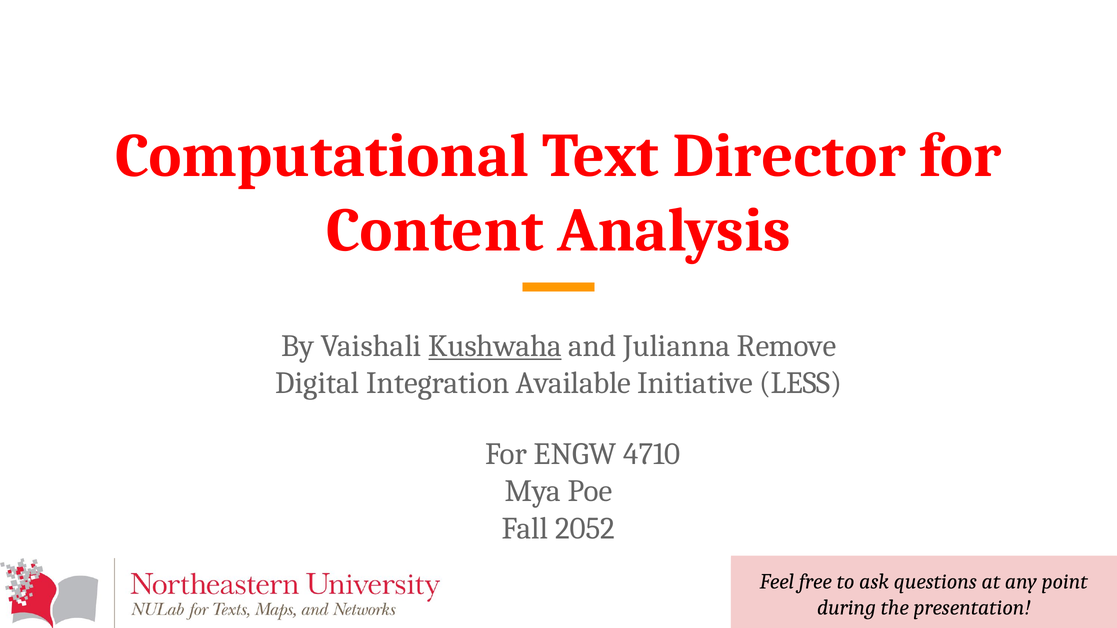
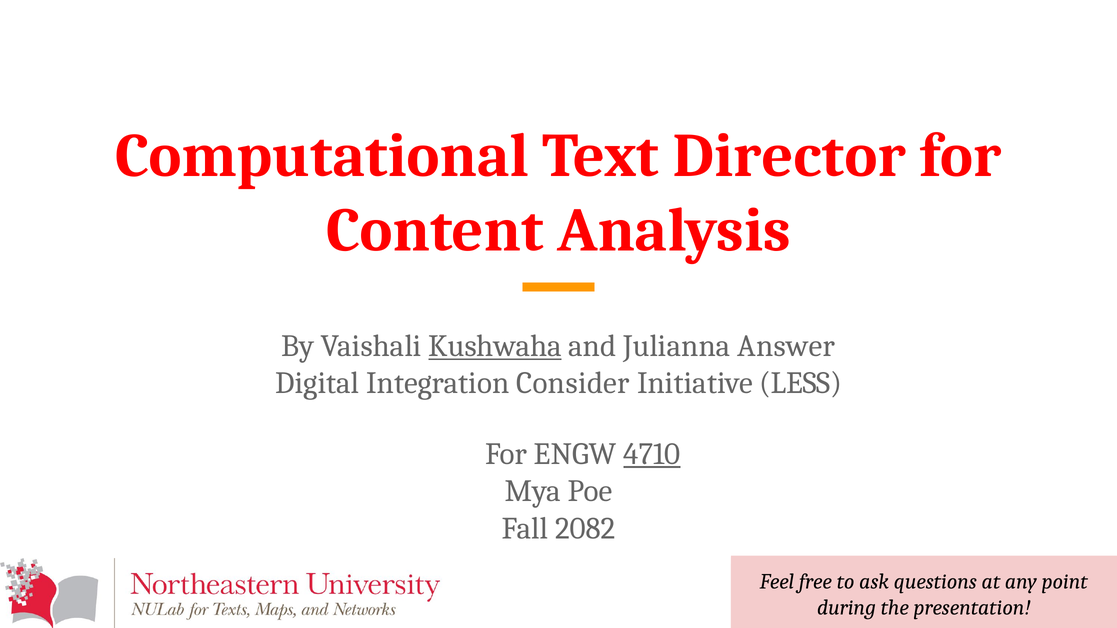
Remove: Remove -> Answer (786, 346)
Available: Available -> Consider (573, 383)
4710 underline: none -> present (652, 454)
2052: 2052 -> 2082 (585, 529)
